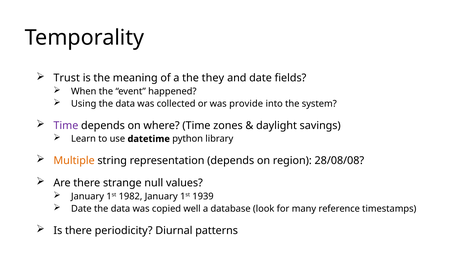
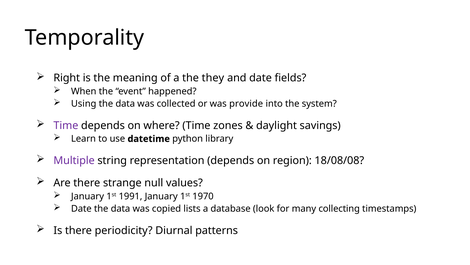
Trust: Trust -> Right (67, 78)
Multiple colour: orange -> purple (74, 160)
28/08/08: 28/08/08 -> 18/08/08 (339, 160)
1982: 1982 -> 1991 (131, 196)
1939: 1939 -> 1970 (203, 196)
well: well -> lists (192, 208)
reference: reference -> collecting (339, 208)
